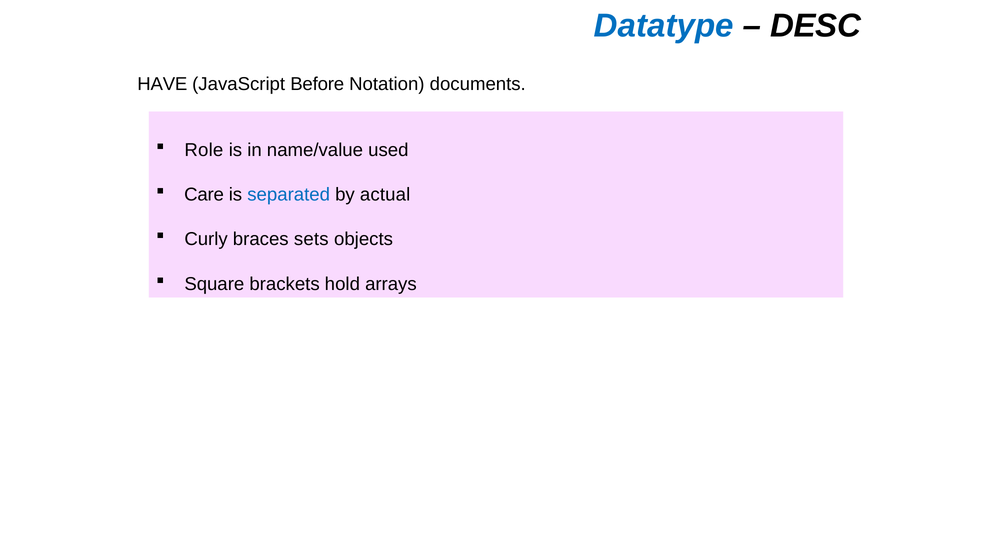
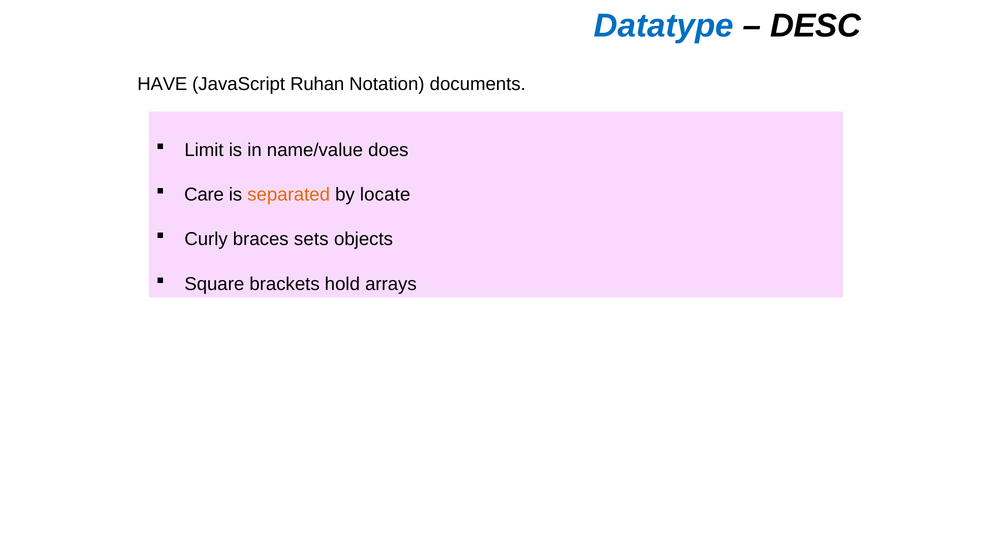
Before: Before -> Ruhan (317, 84)
Role: Role -> Limit (204, 150)
used: used -> does (388, 150)
separated colour: blue -> orange (289, 195)
actual: actual -> locate (385, 195)
